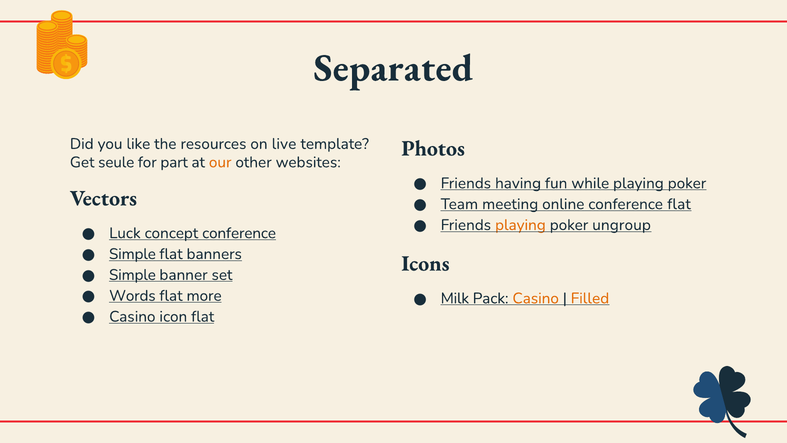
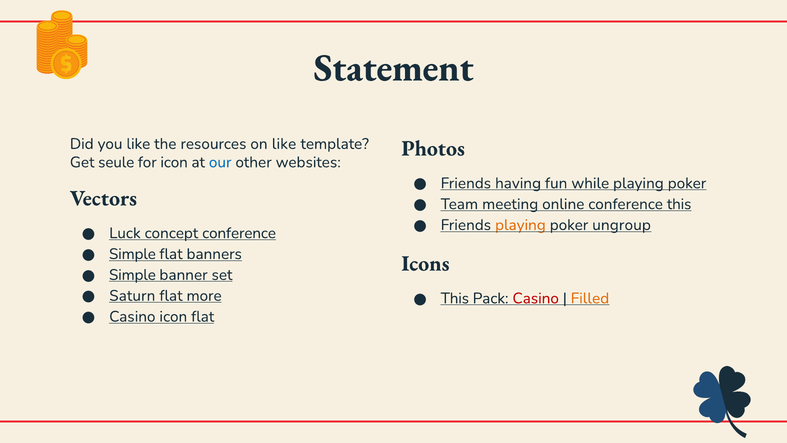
Separated: Separated -> Statement (394, 68)
on live: live -> like (284, 144)
for part: part -> icon (174, 162)
our colour: orange -> blue (220, 162)
conference flat: flat -> this (679, 204)
Words: Words -> Saturn (132, 296)
Milk: Milk -> This (455, 298)
Casino colour: orange -> red (536, 298)
